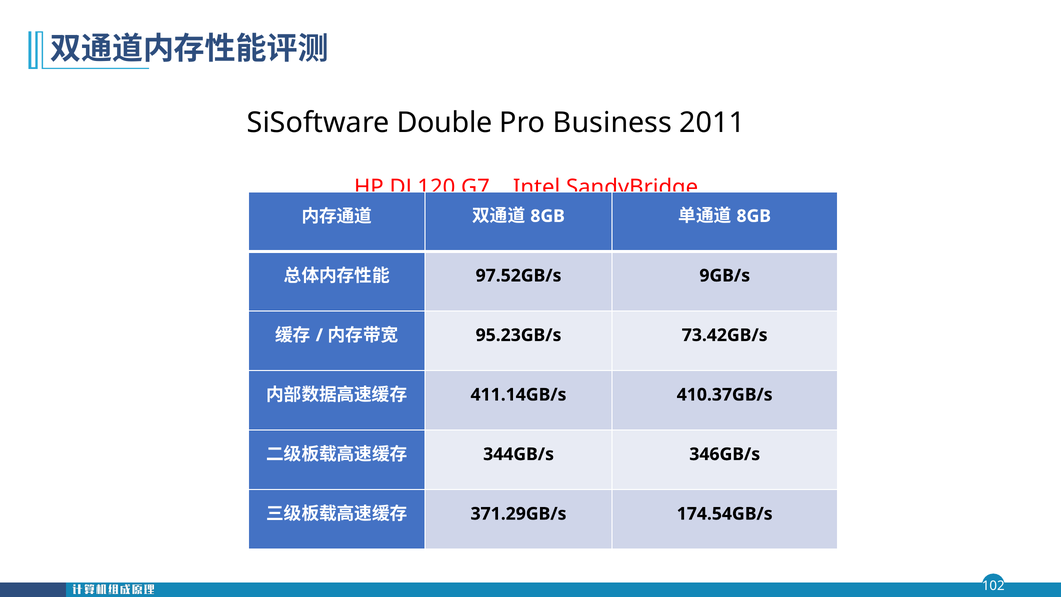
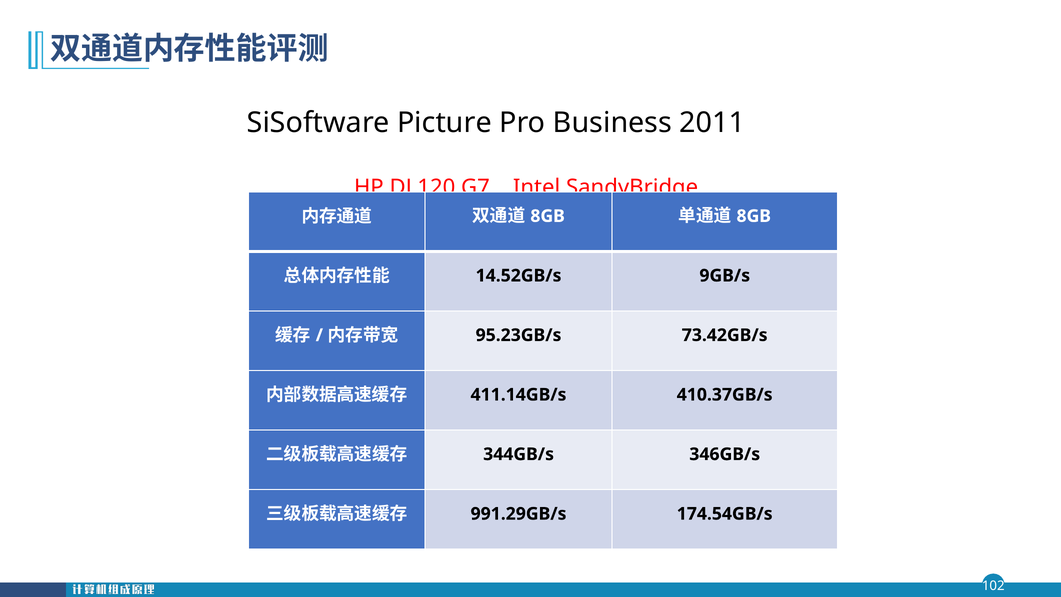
Double: Double -> Picture (444, 123)
97.52GB/s: 97.52GB/s -> 14.52GB/s (519, 276)
371.29GB/s: 371.29GB/s -> 991.29GB/s (519, 514)
